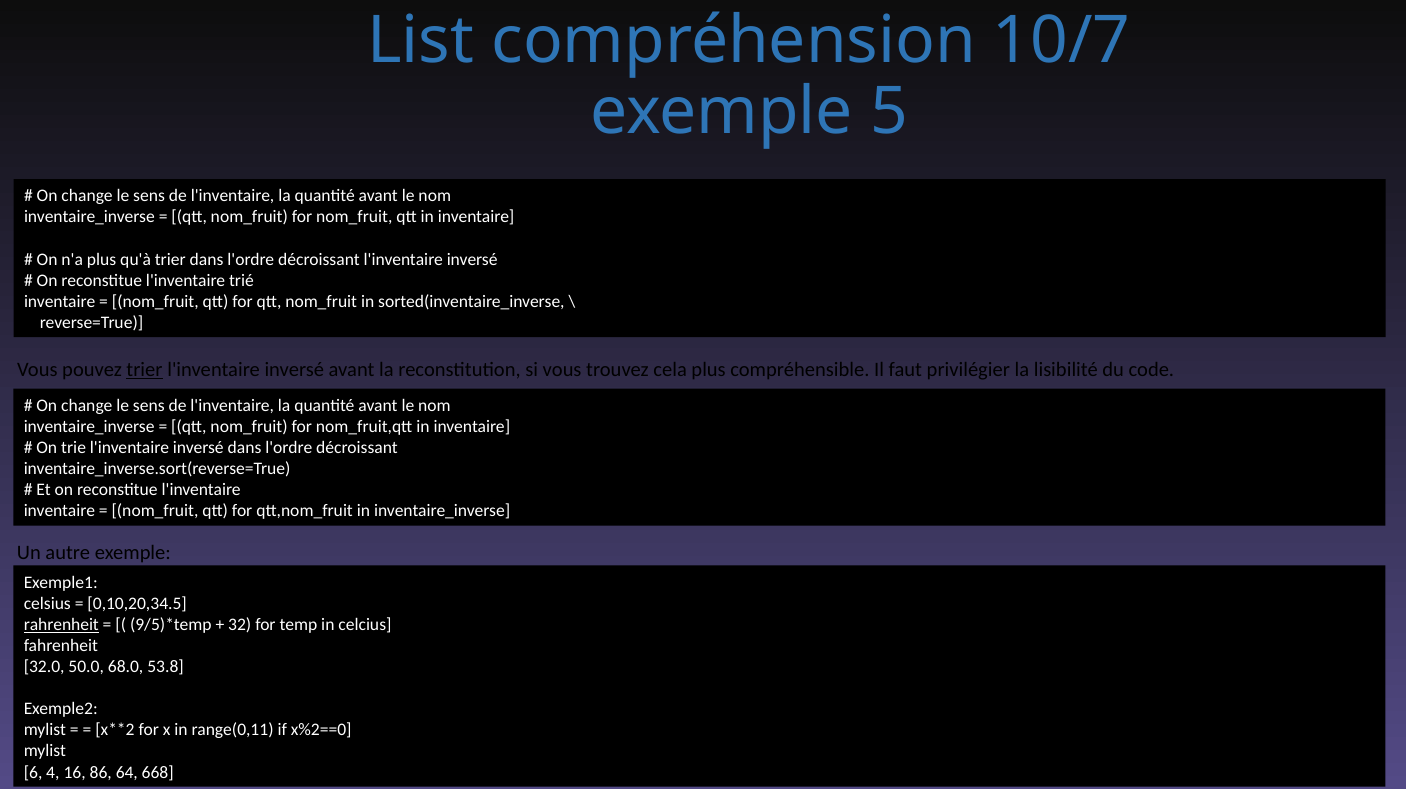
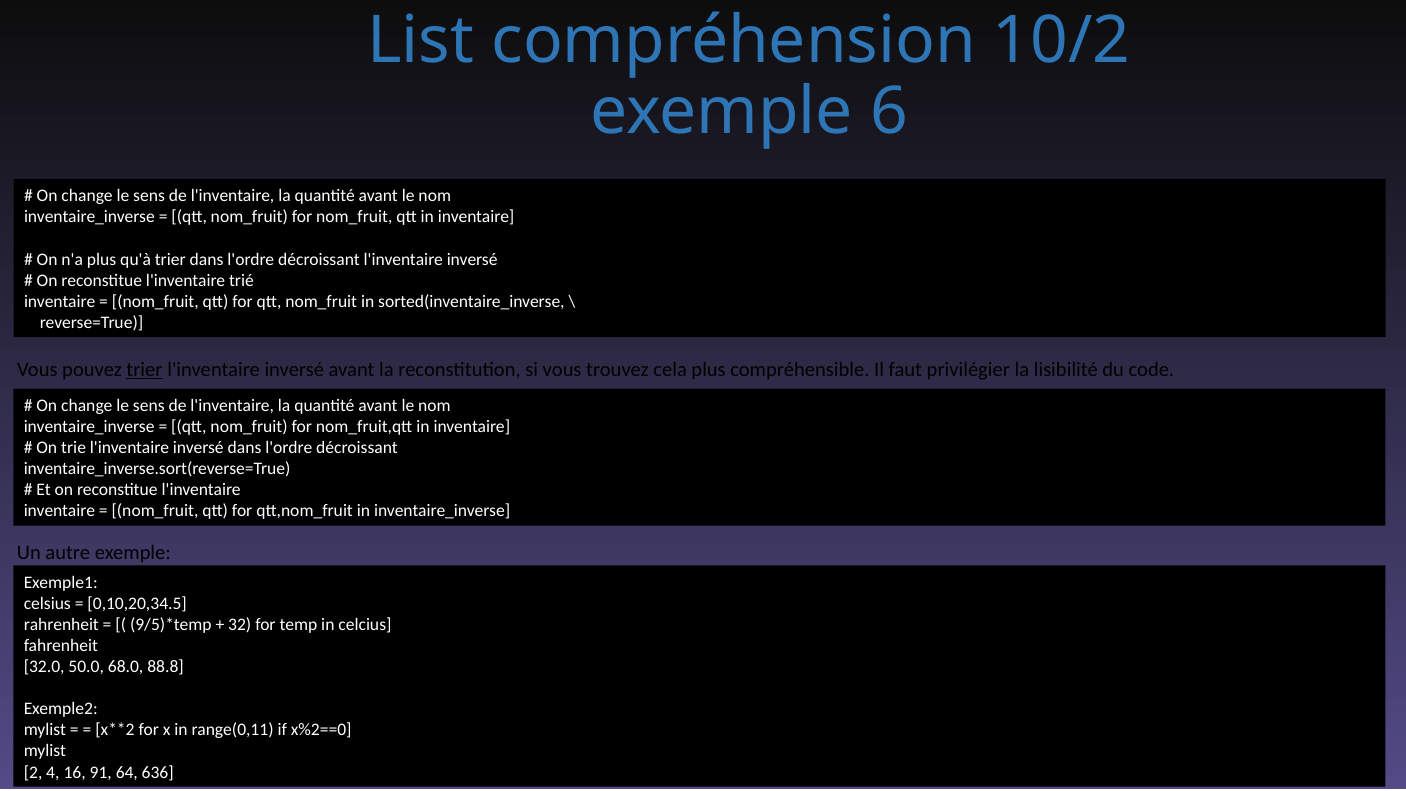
10/7: 10/7 -> 10/2 (1062, 40)
5: 5 -> 6 (889, 112)
rahrenheit underline: present -> none (61, 624)
53.8: 53.8 -> 88.8 (166, 667)
6: 6 -> 2 (33, 772)
86: 86 -> 91 (101, 772)
668: 668 -> 636 (158, 772)
